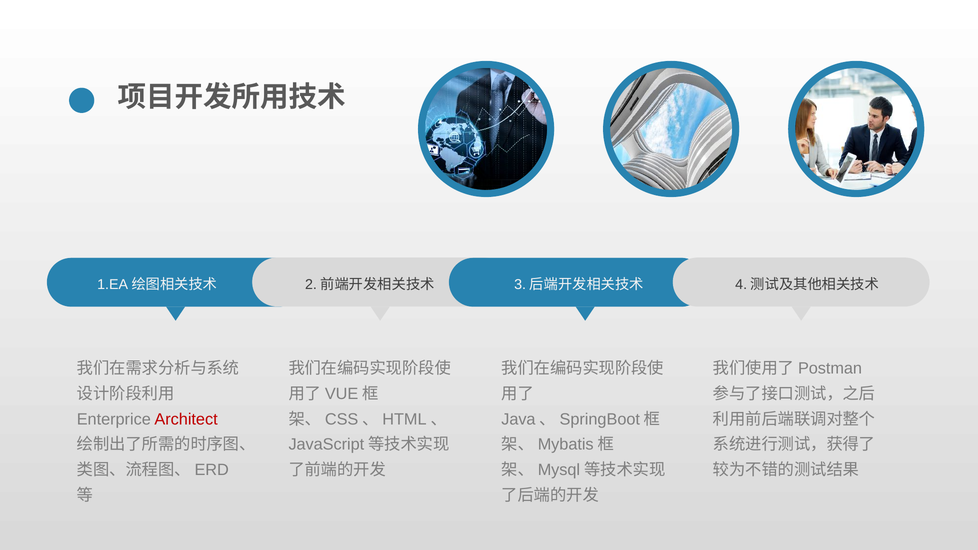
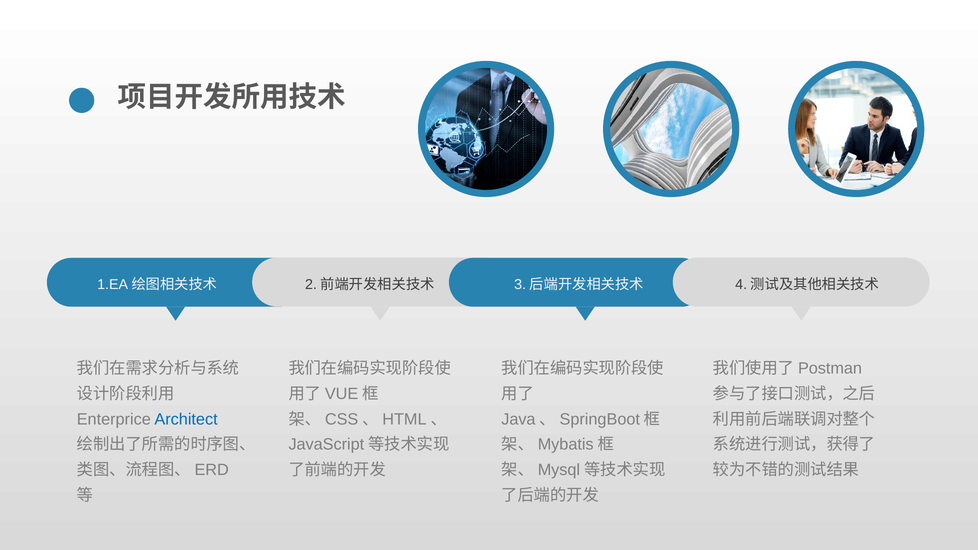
Architect colour: red -> blue (186, 419)
